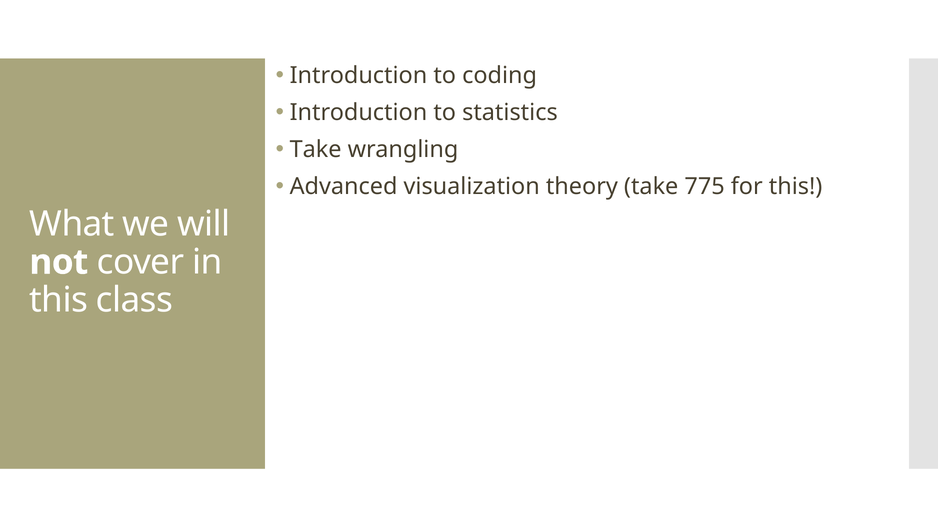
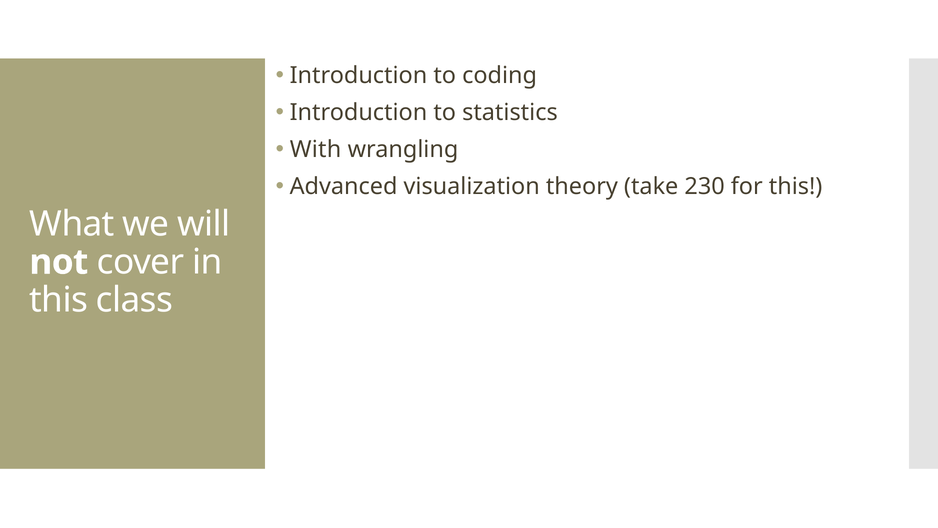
Take: Take -> With (316, 149)
775: 775 -> 230 (705, 186)
